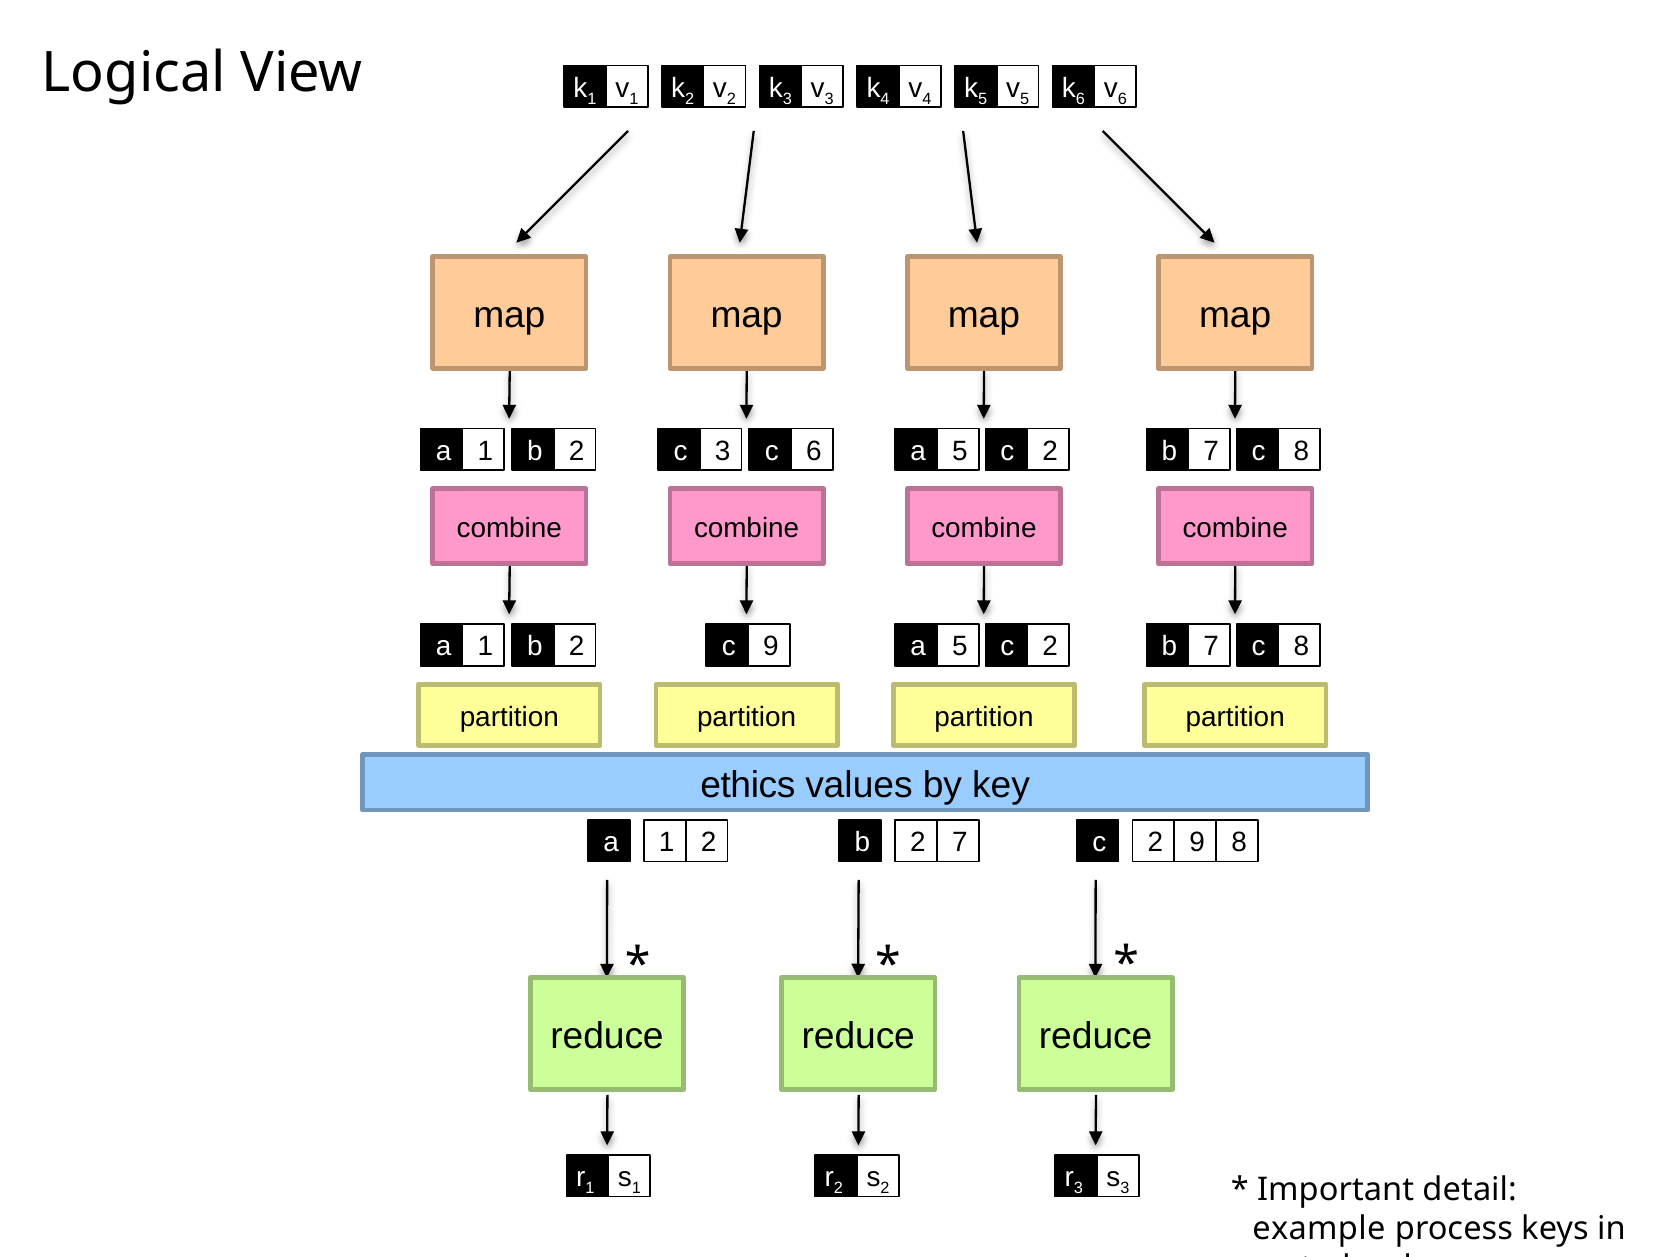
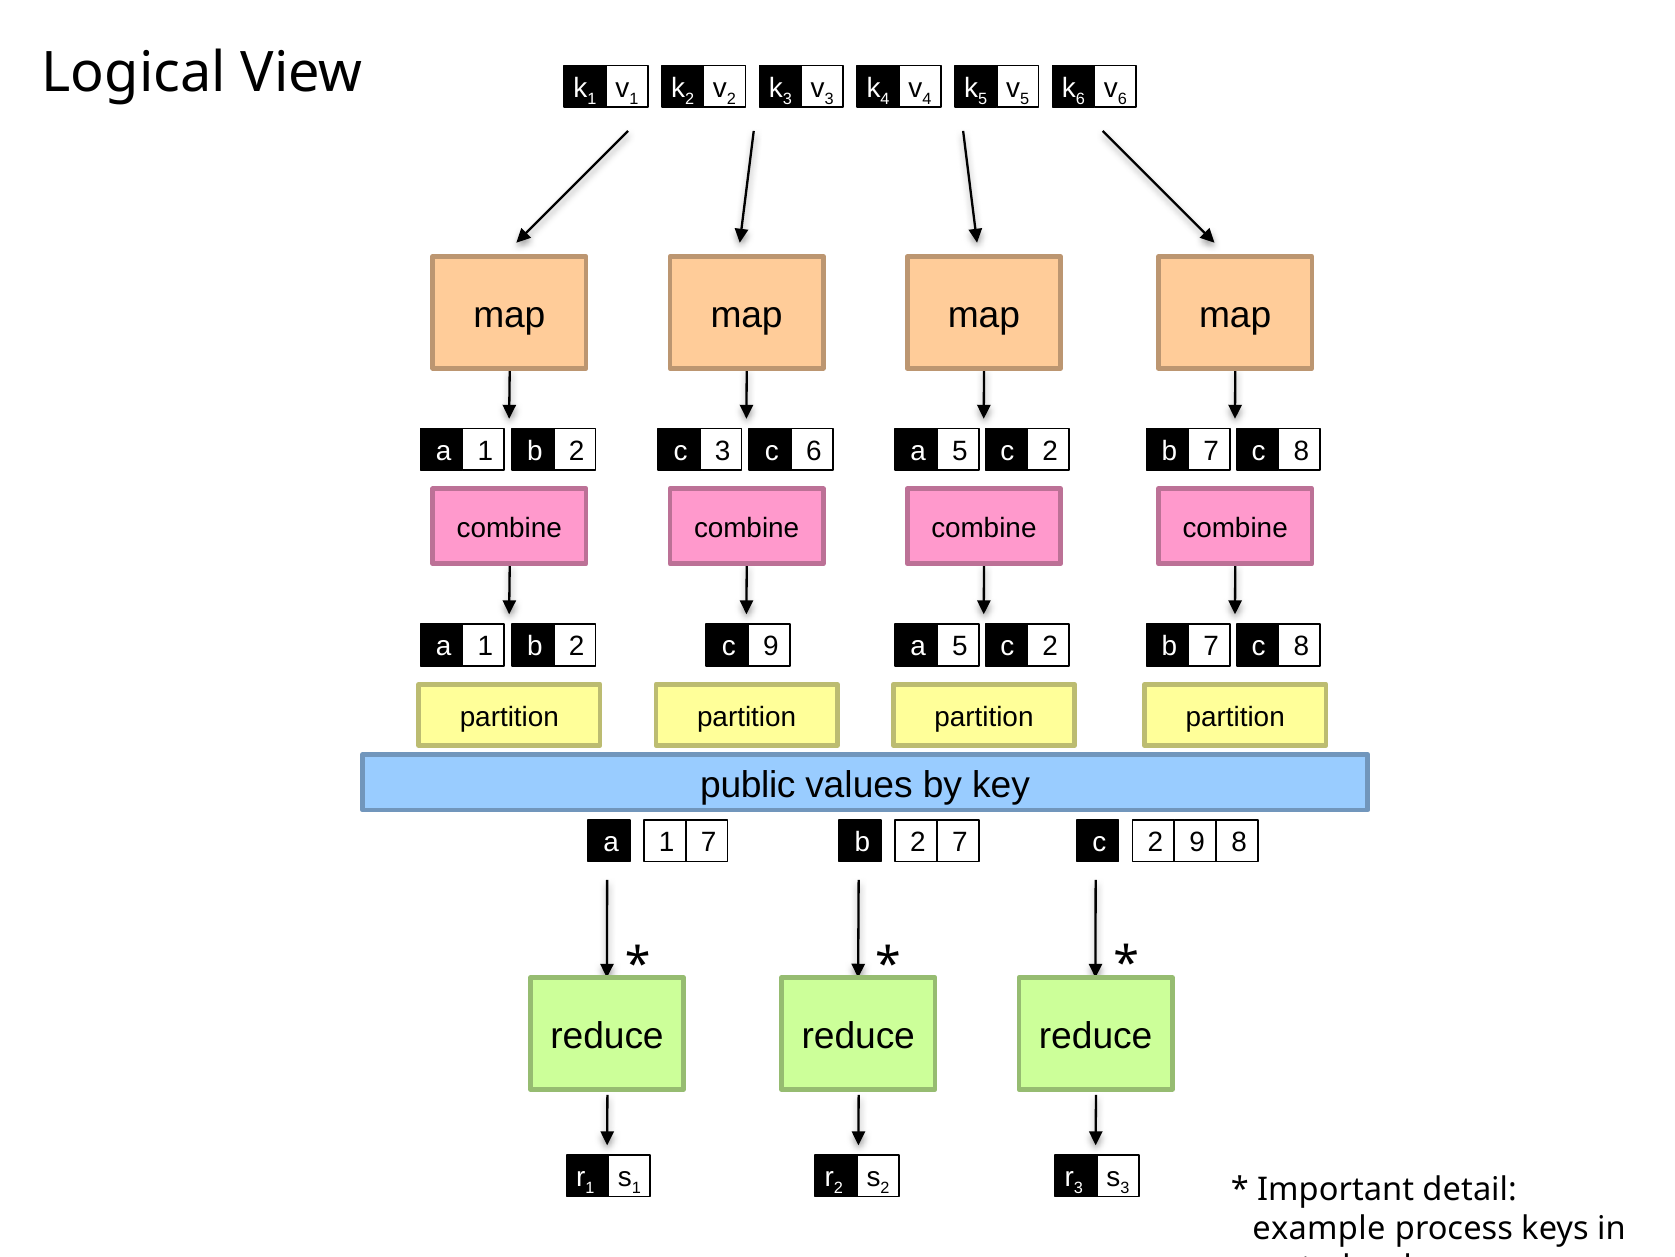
ethics: ethics -> public (748, 784)
2: 2 -> 7 (709, 842)
